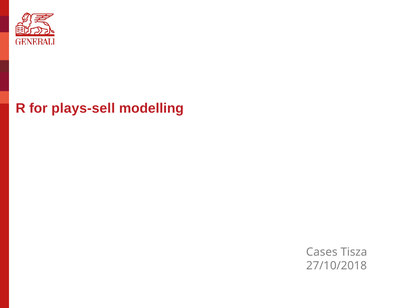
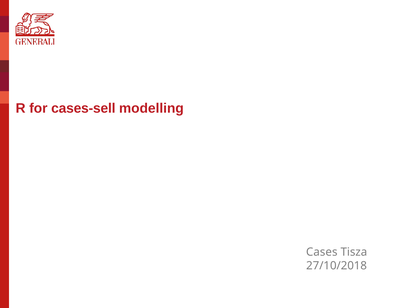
plays-sell: plays-sell -> cases-sell (83, 108)
